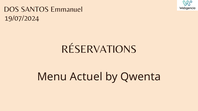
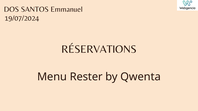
Actuel: Actuel -> Rester (86, 77)
